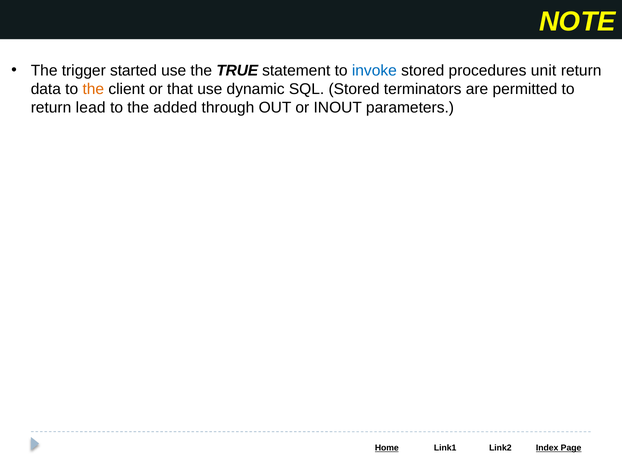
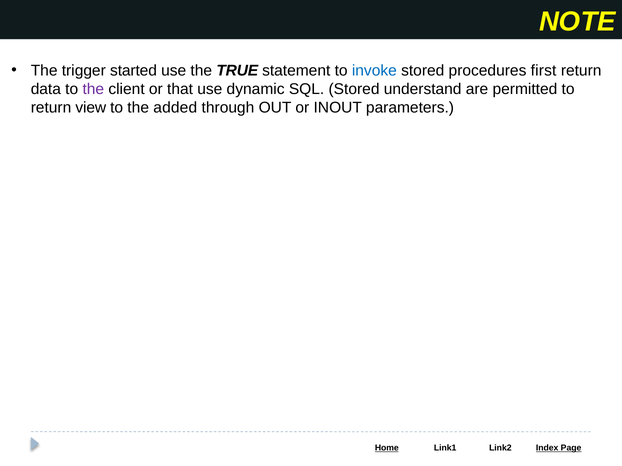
unit: unit -> first (544, 70)
the colour: orange -> purple (93, 89)
terminators: terminators -> understand (423, 89)
lead: lead -> view (91, 108)
